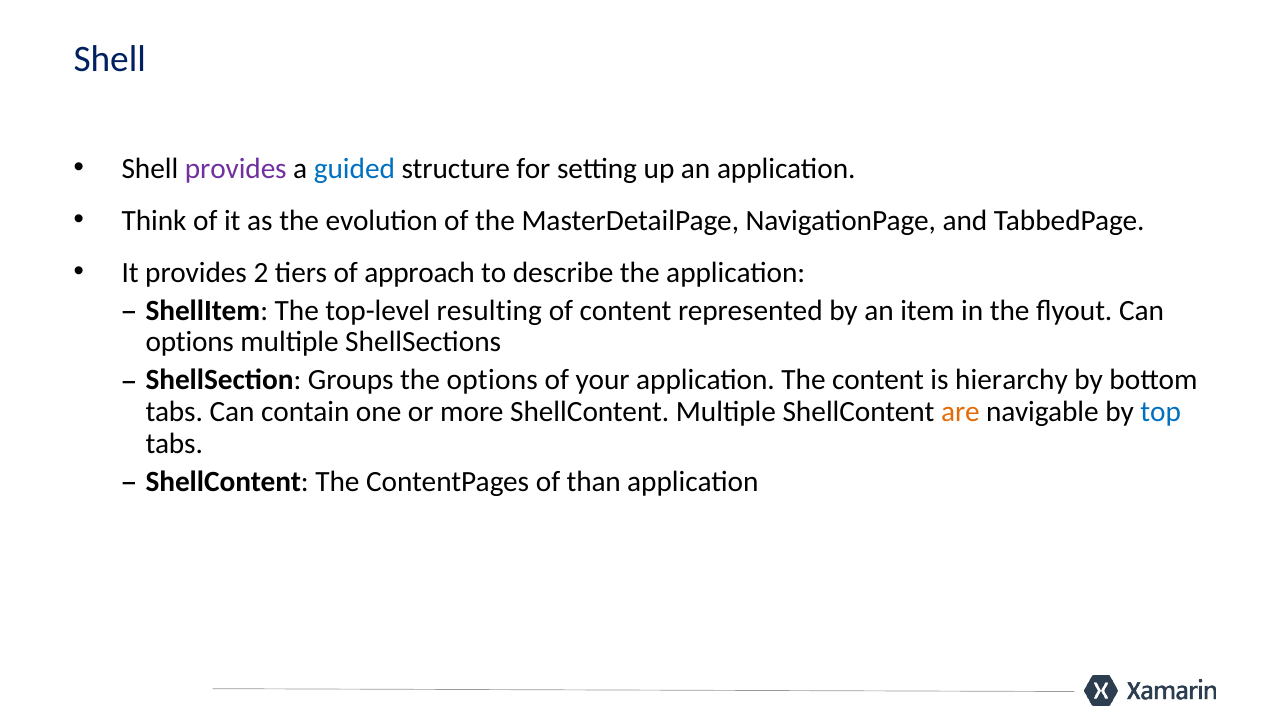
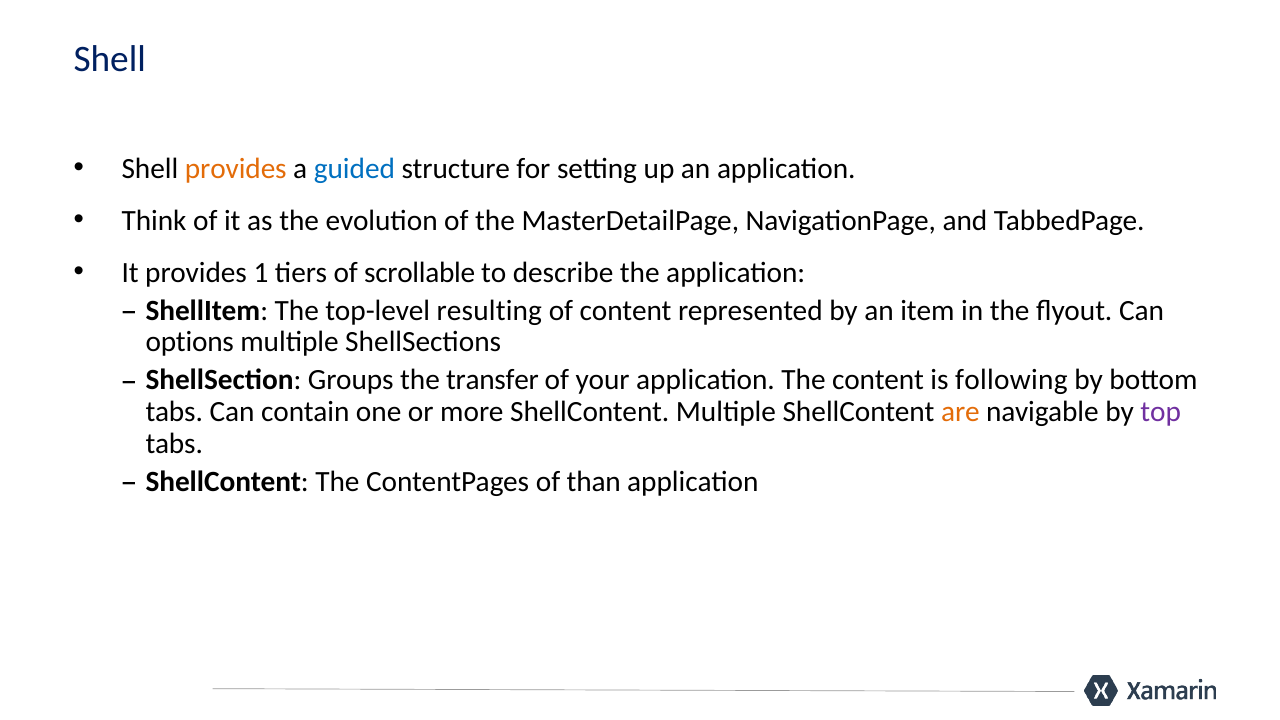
provides colour: purple -> orange (236, 168)
2: 2 -> 1 (261, 272)
approach: approach -> scrollable (420, 272)
the options: options -> transfer (493, 380)
hierarchy: hierarchy -> following (1011, 380)
top colour: blue -> purple (1161, 412)
